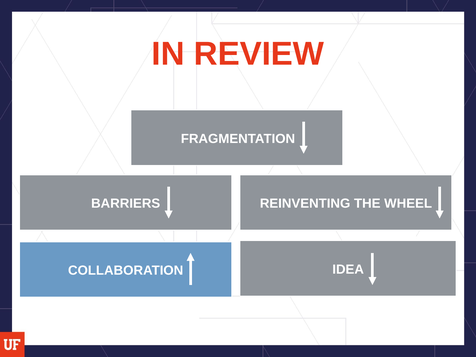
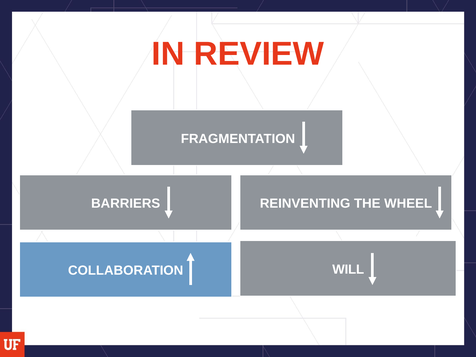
IDEA: IDEA -> WILL (348, 269)
